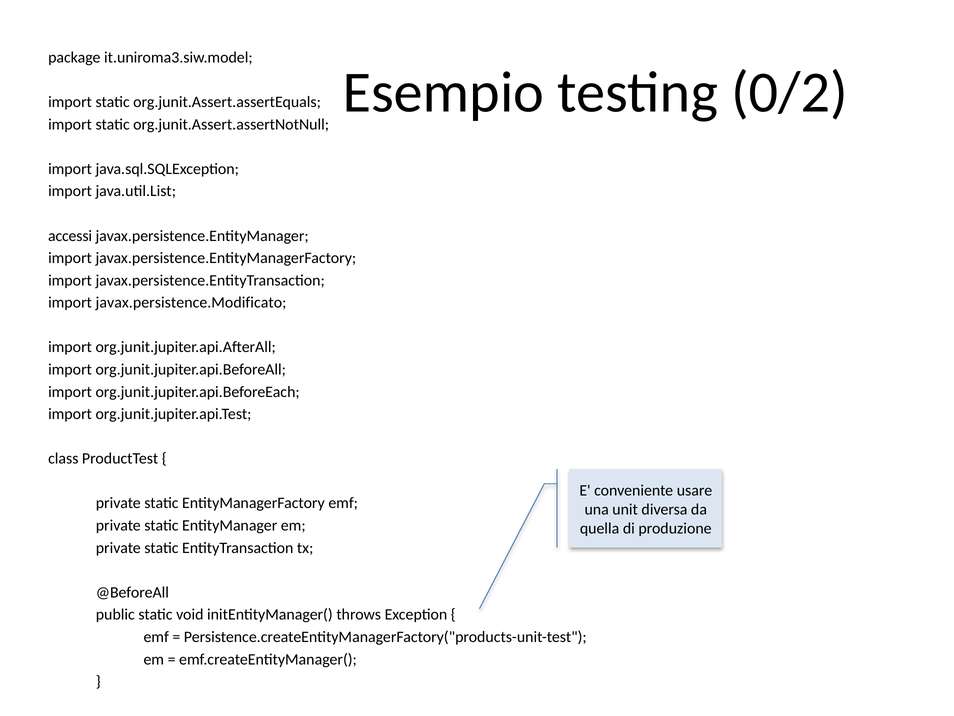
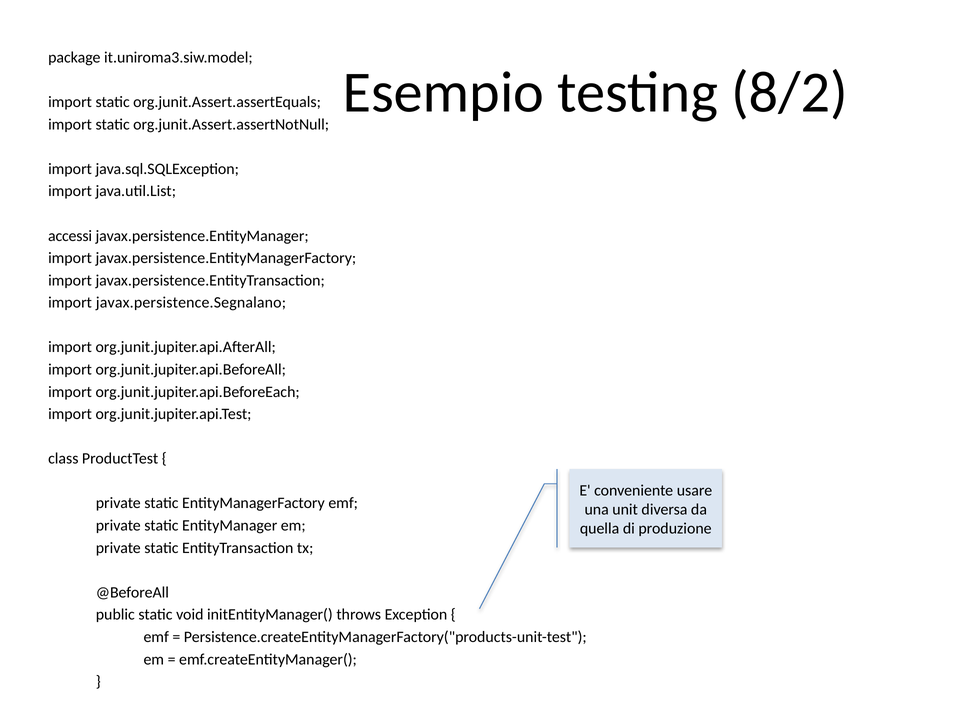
0/2: 0/2 -> 8/2 (790, 92)
javax.persistence.Modificato: javax.persistence.Modificato -> javax.persistence.Segnalano (191, 302)
